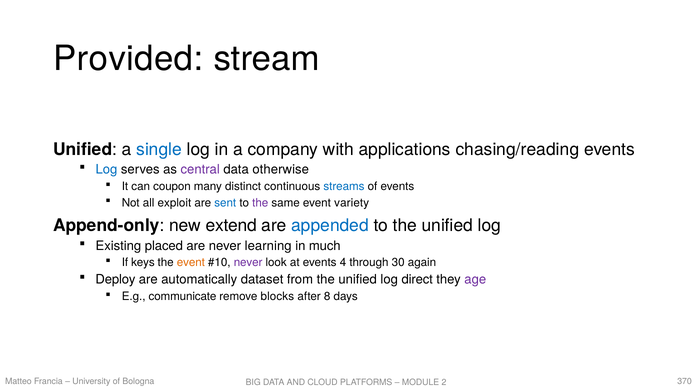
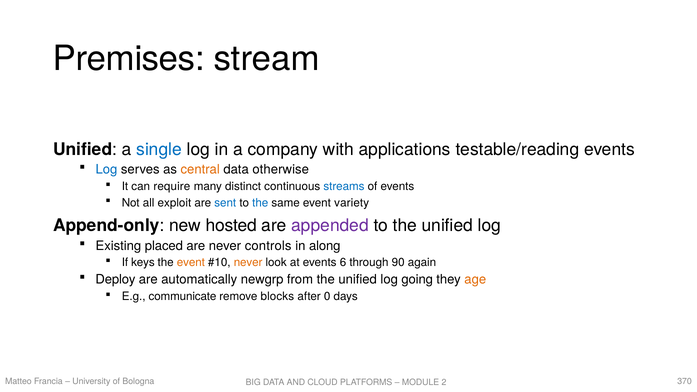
Provided: Provided -> Premises (129, 59)
chasing/reading: chasing/reading -> testable/reading (517, 150)
central colour: purple -> orange (200, 170)
coupon: coupon -> require (172, 187)
the colour: purple -> blue (260, 203)
extend: extend -> hosted (231, 226)
appended colour: blue -> purple (330, 226)
learning: learning -> controls (268, 246)
much: much -> along (325, 246)
never colour: purple -> orange (248, 263)
4: 4 -> 6 (343, 263)
30: 30 -> 90 (398, 263)
dataset: dataset -> newgrp (262, 280)
direct: direct -> going (417, 280)
age colour: purple -> orange (475, 280)
8: 8 -> 0 (327, 297)
